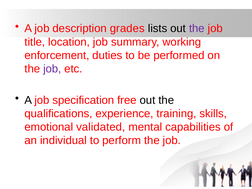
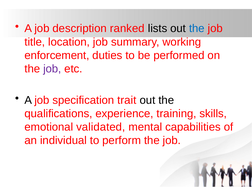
grades: grades -> ranked (127, 28)
the colour: purple -> blue (197, 28)
free: free -> trait (127, 100)
